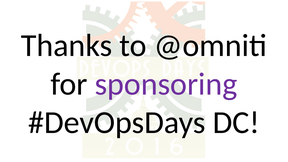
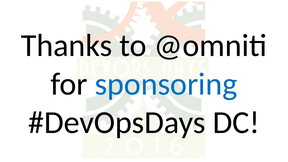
sponsoring colour: purple -> blue (166, 84)
